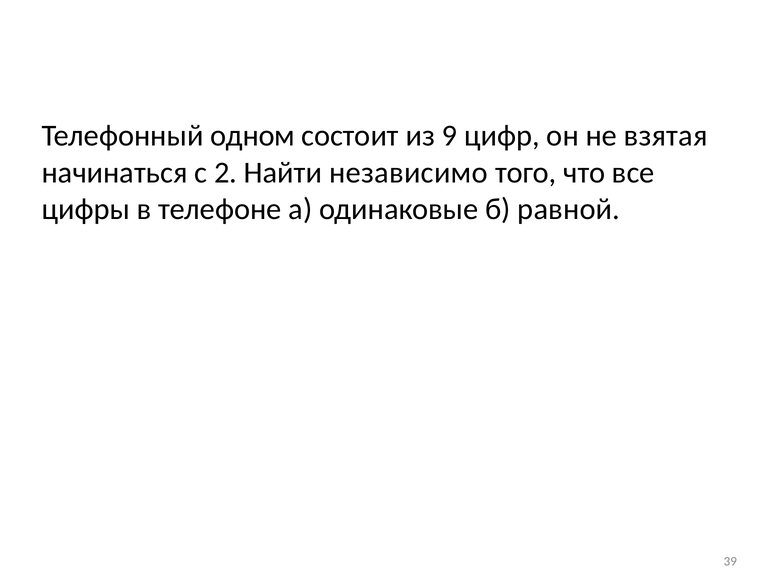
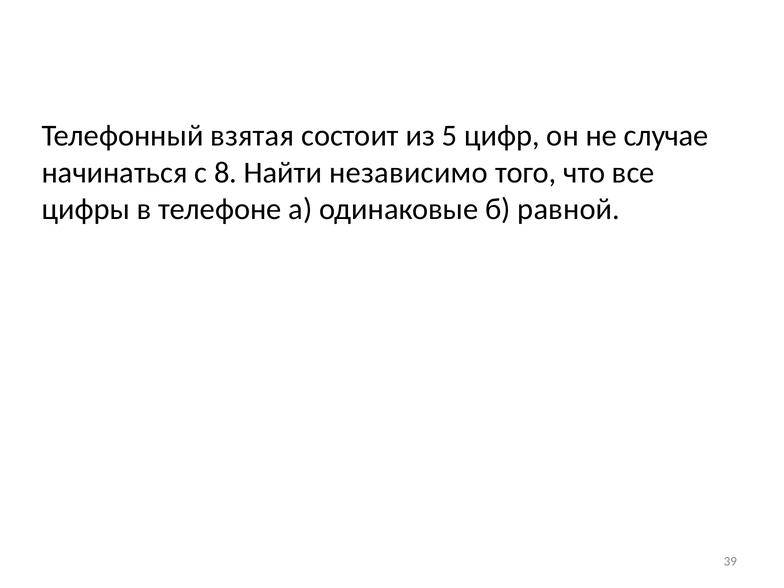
одном: одном -> взятая (252, 136)
9: 9 -> 5 (450, 136)
взятая: взятая -> случае (666, 136)
2: 2 -> 8 (226, 172)
